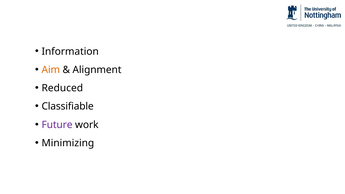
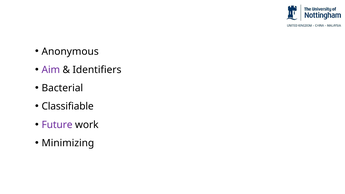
Information: Information -> Anonymous (70, 51)
Aim colour: orange -> purple (51, 70)
Alignment: Alignment -> Identifiers (97, 70)
Reduced: Reduced -> Bacterial (62, 88)
